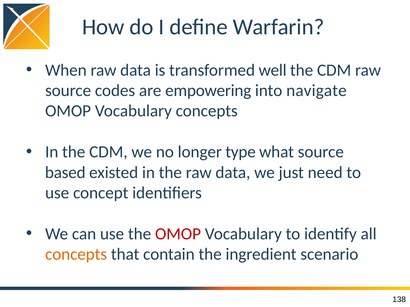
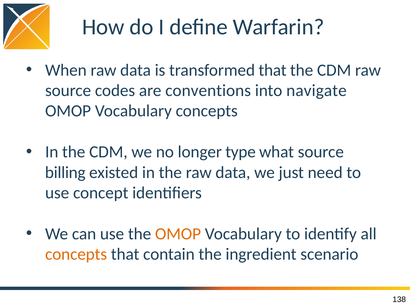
transformed well: well -> that (273, 70)
empowering: empowering -> conventions (208, 91)
based: based -> billing (65, 173)
OMOP colour: red -> orange (178, 234)
